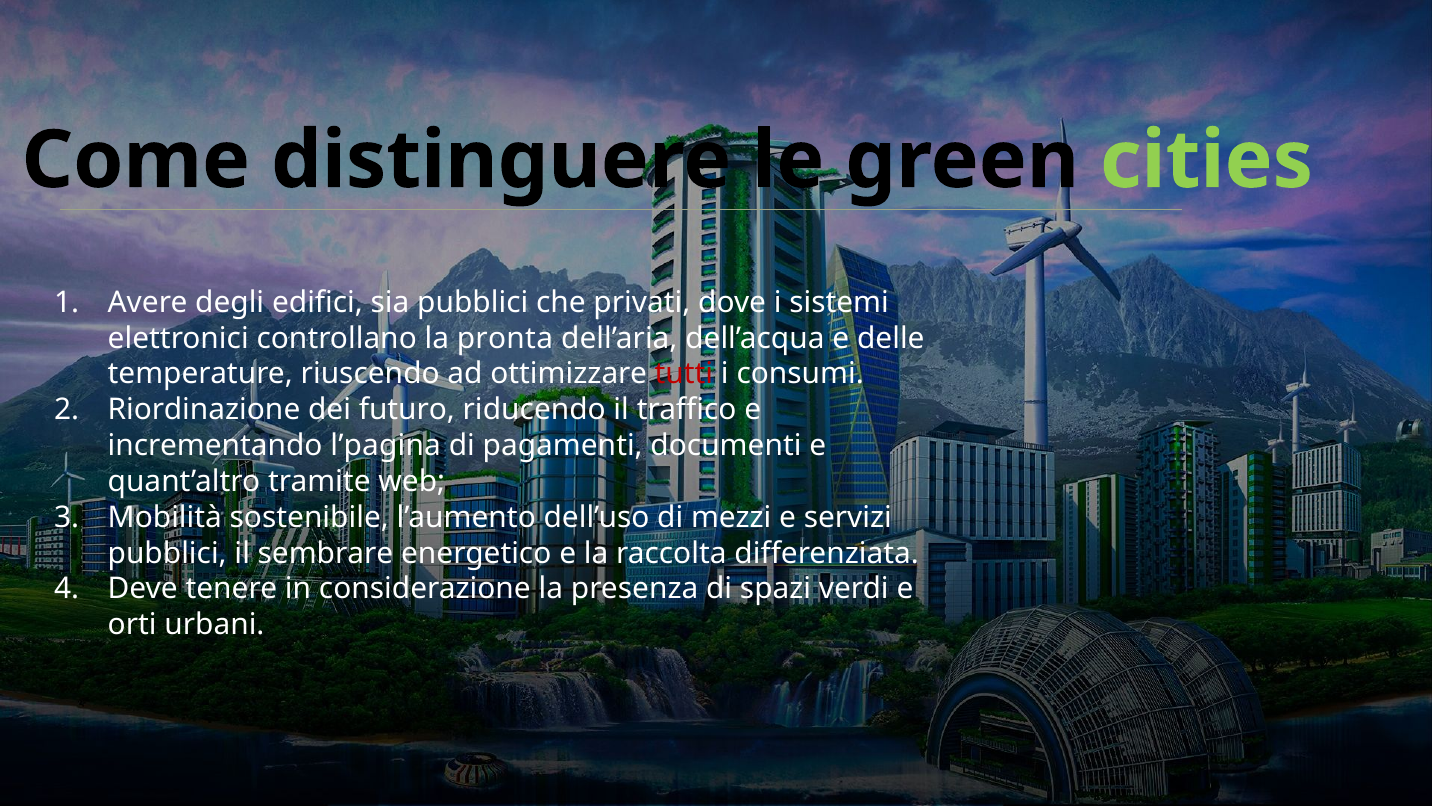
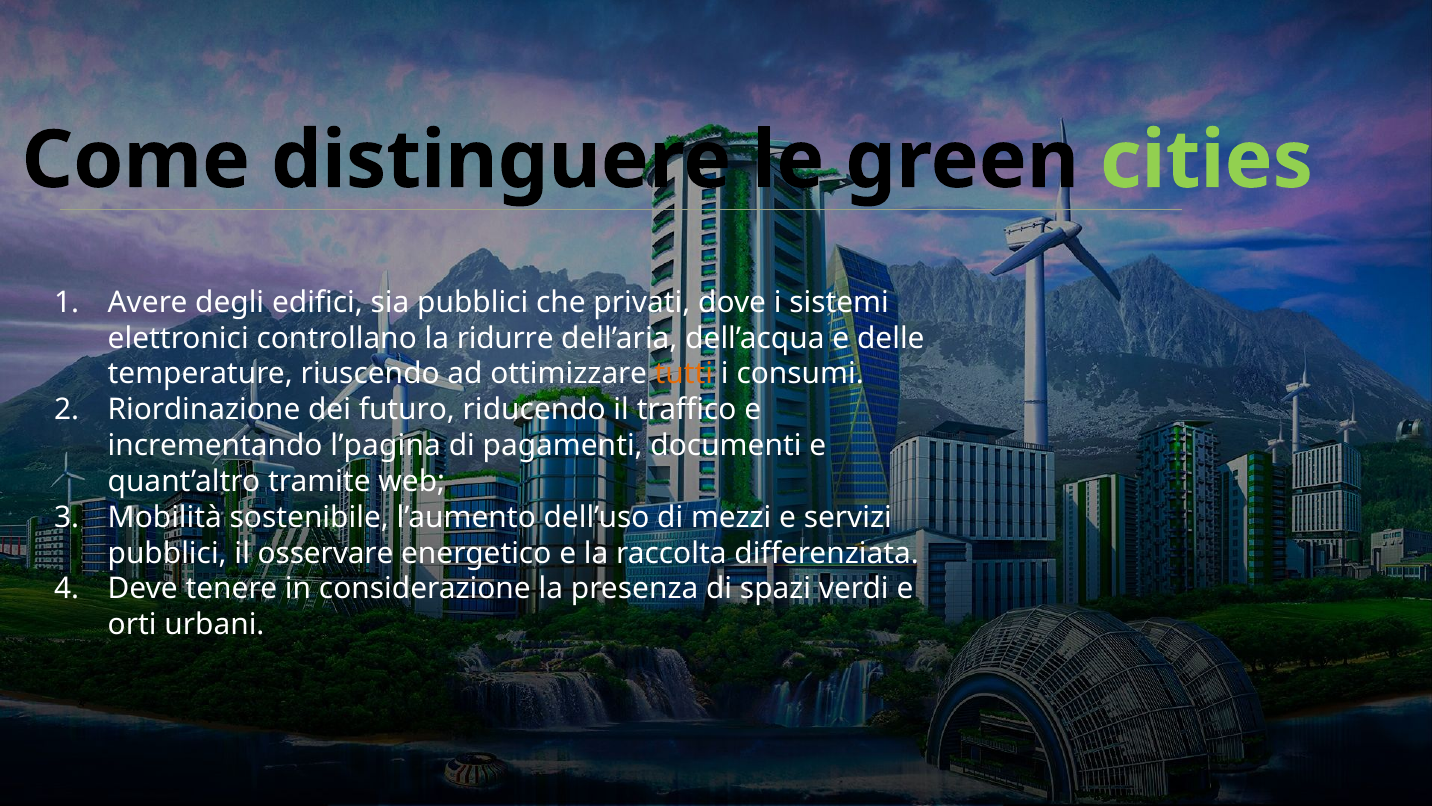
pronta: pronta -> ridurre (505, 338)
tutti colour: red -> orange (684, 374)
sembrare: sembrare -> osservare (326, 553)
